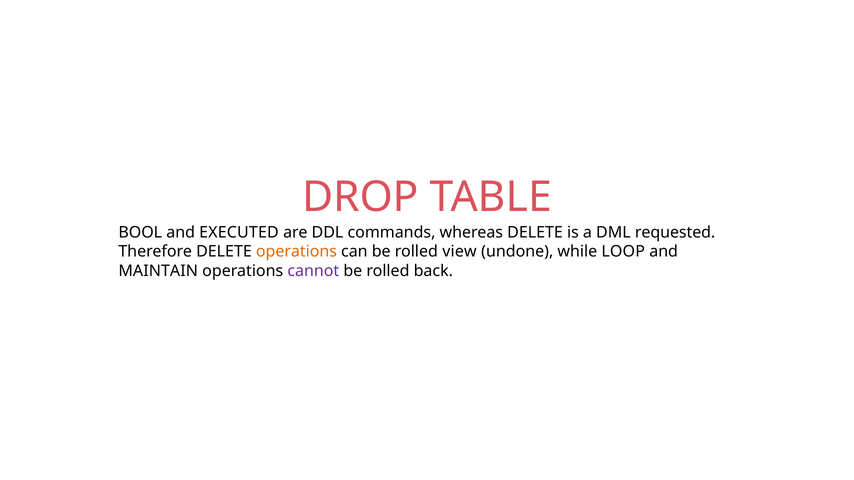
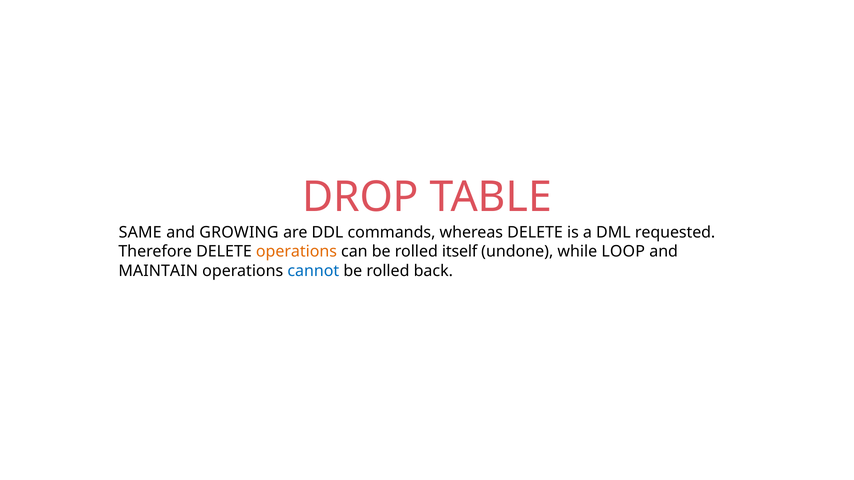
BOOL: BOOL -> SAME (140, 233)
EXECUTED: EXECUTED -> GROWING (239, 233)
view: view -> itself (460, 252)
cannot colour: purple -> blue (313, 271)
